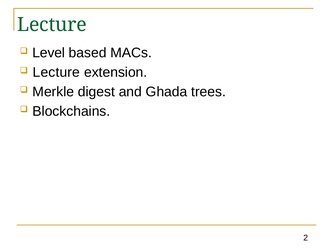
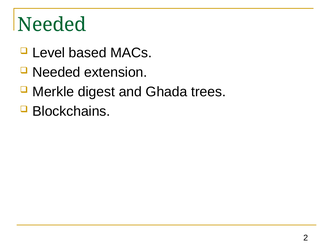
Lecture: Lecture -> Needed (52, 25)
Lecture: Lecture -> Needed (56, 72)
